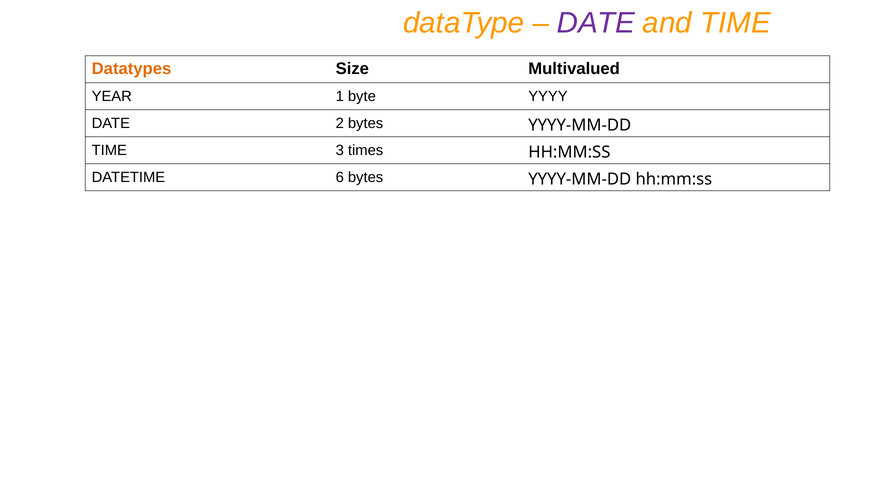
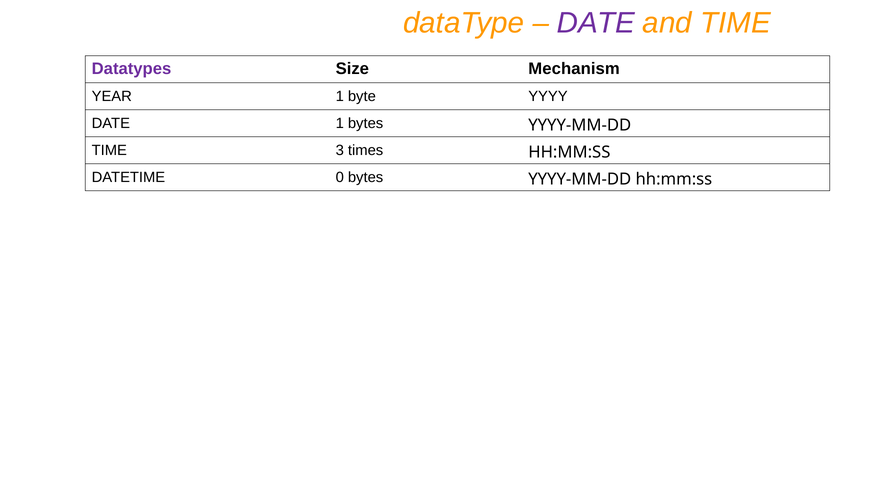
Datatypes colour: orange -> purple (132, 69)
Multivalued: Multivalued -> Mechanism (574, 69)
DATE 2: 2 -> 1 (340, 124)
6: 6 -> 0 (340, 178)
